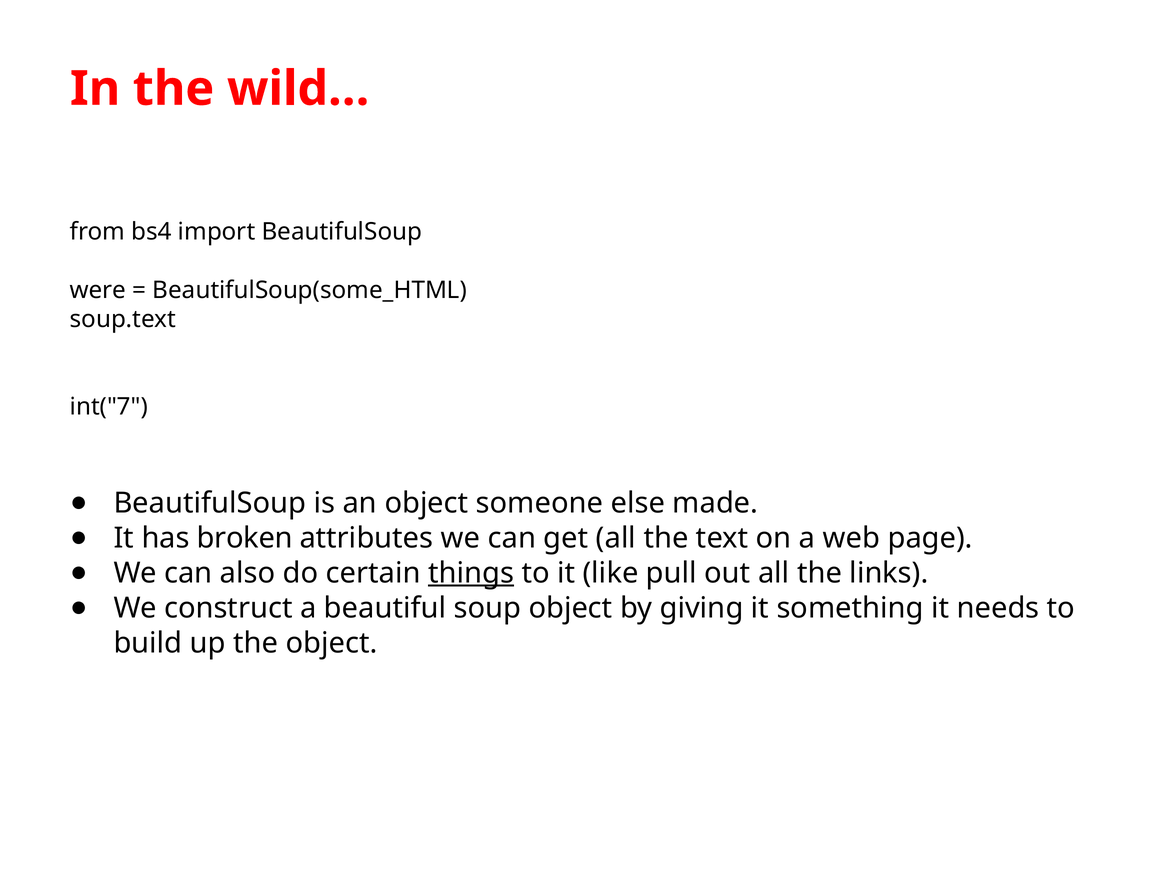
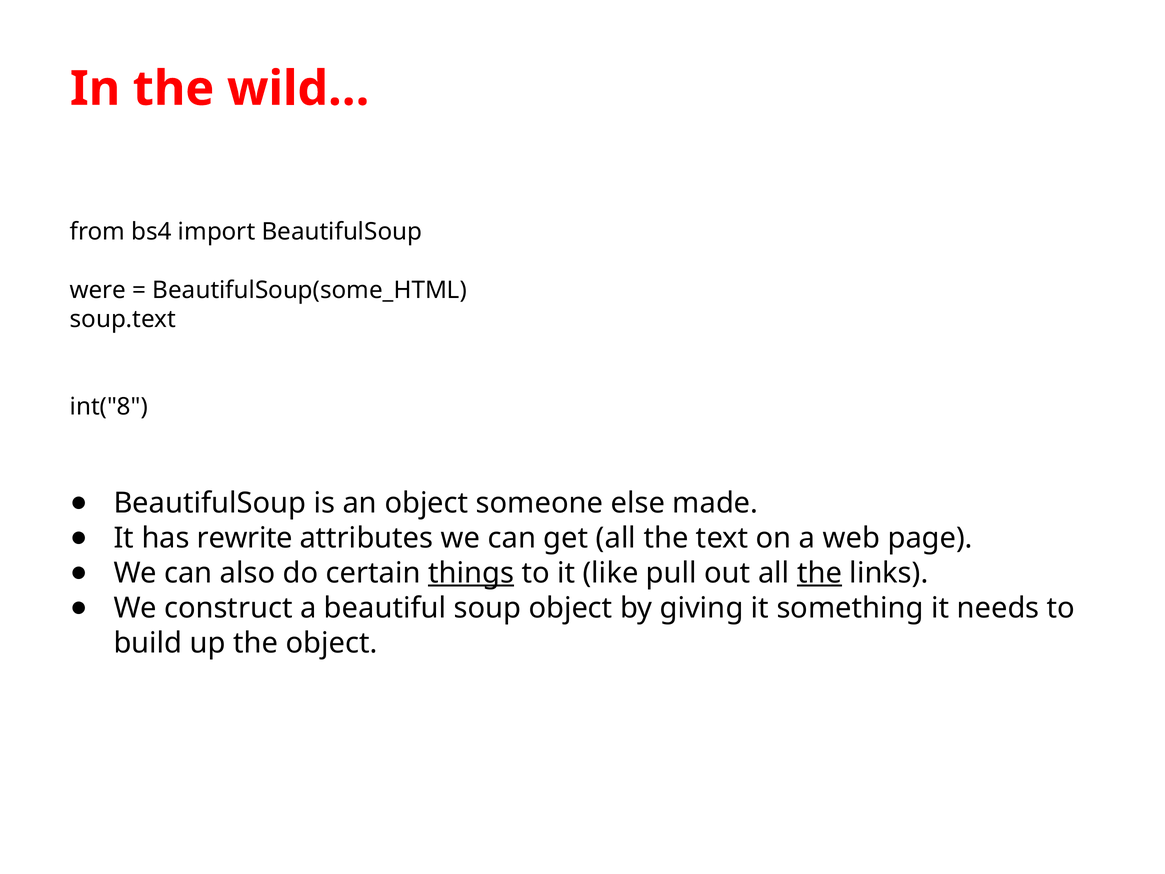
int("7: int("7 -> int("8 (109, 407)
broken: broken -> rewrite (245, 538)
the underline: none -> present (820, 573)
